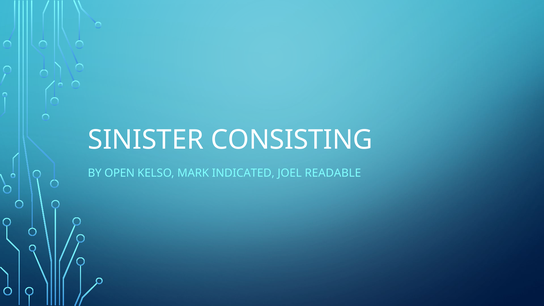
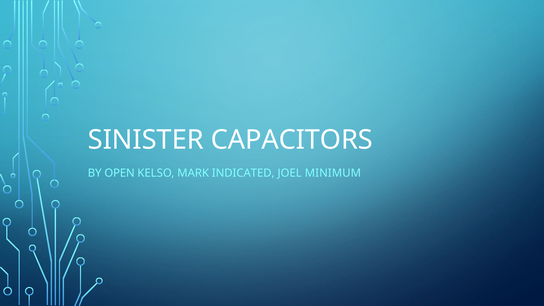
CONSISTING: CONSISTING -> CAPACITORS (292, 140)
READABLE: READABLE -> MINIMUM (333, 173)
